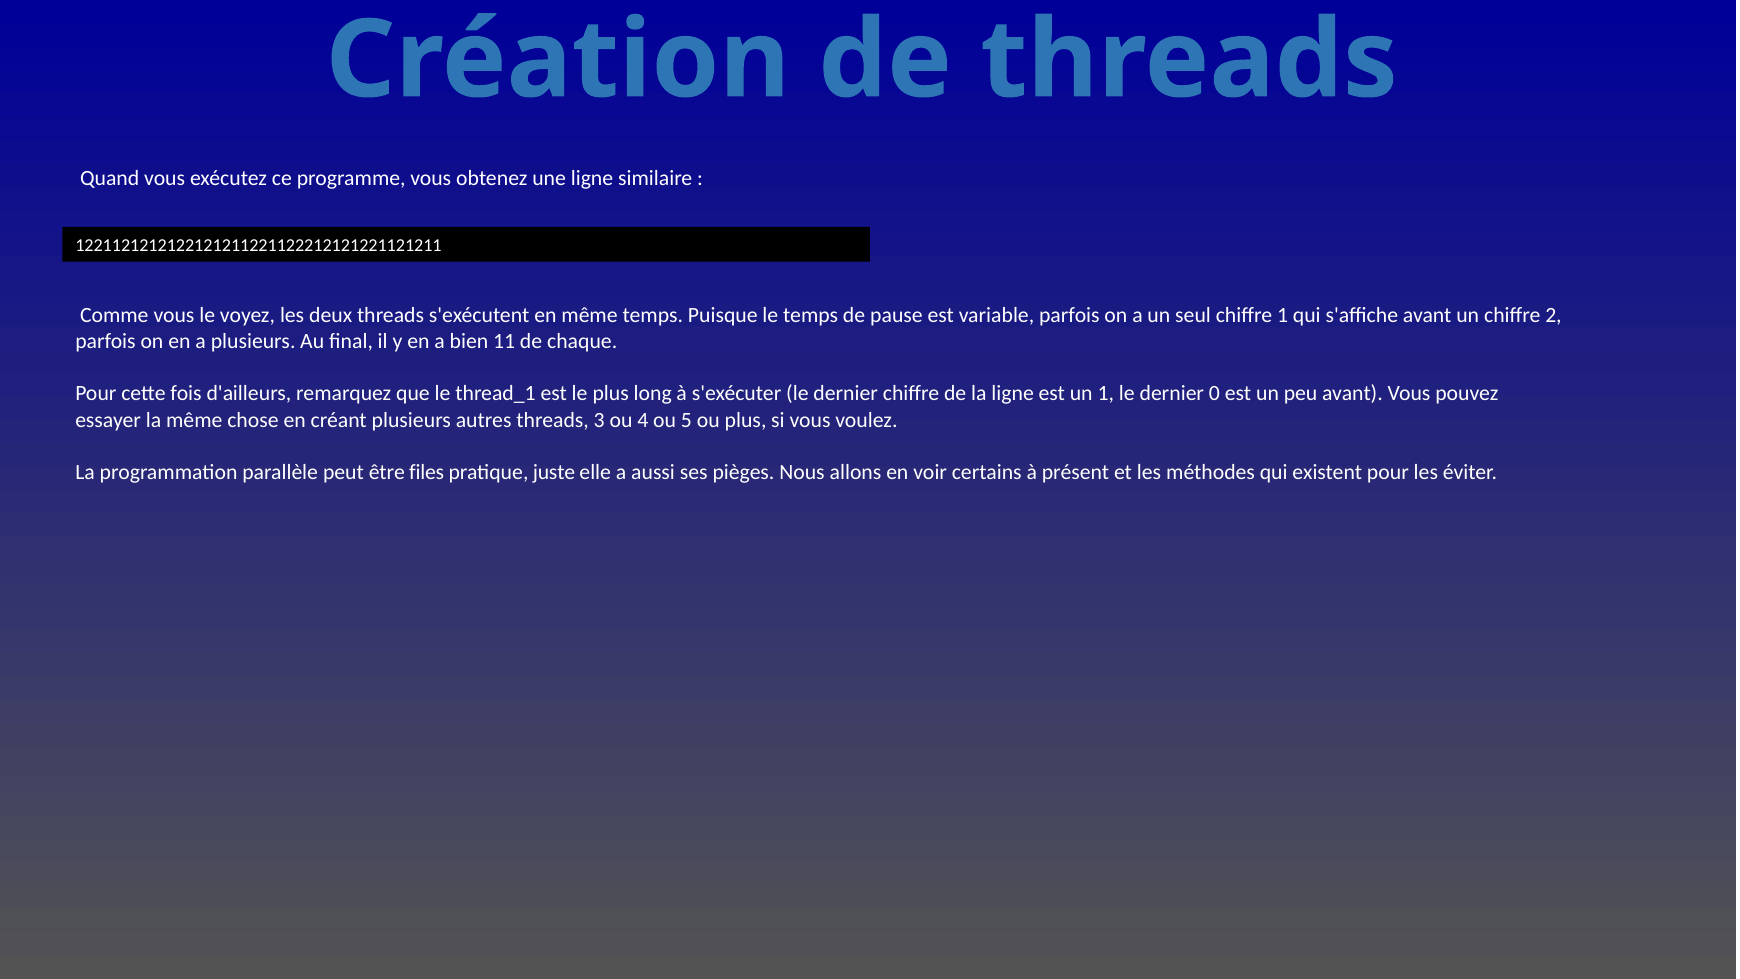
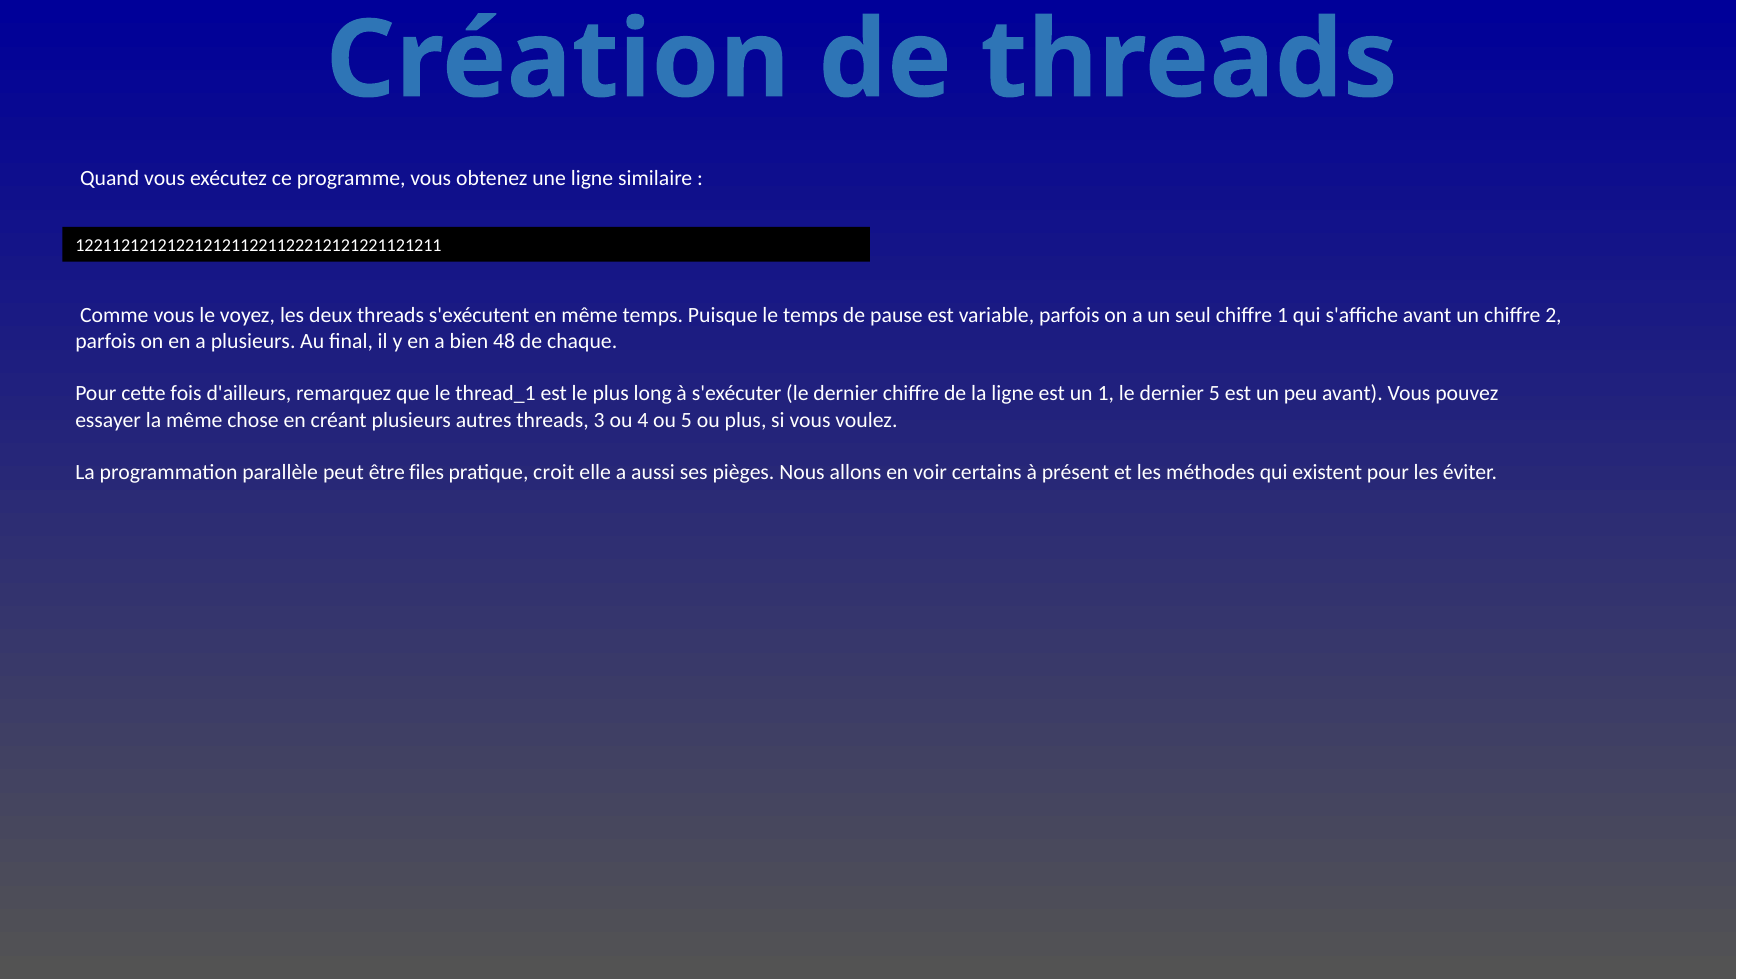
11: 11 -> 48 (504, 341)
dernier 0: 0 -> 5 (1214, 394)
juste: juste -> croit (554, 472)
